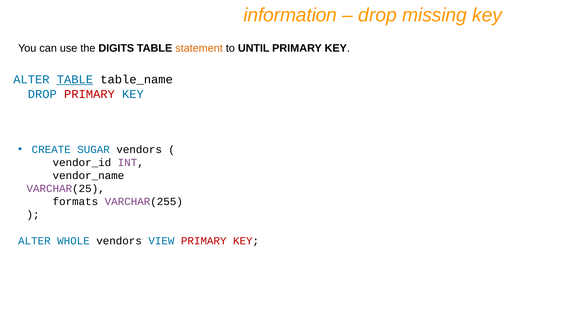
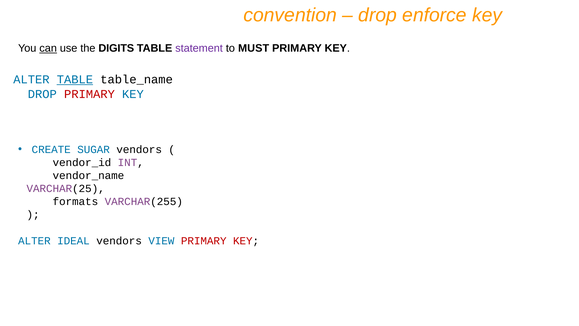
information: information -> convention (290, 15)
missing: missing -> enforce (434, 15)
can underline: none -> present (48, 48)
statement colour: orange -> purple (199, 48)
UNTIL: UNTIL -> MUST (254, 48)
WHOLE: WHOLE -> IDEAL (73, 241)
